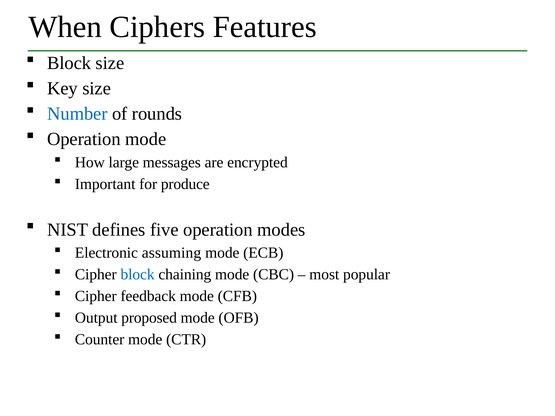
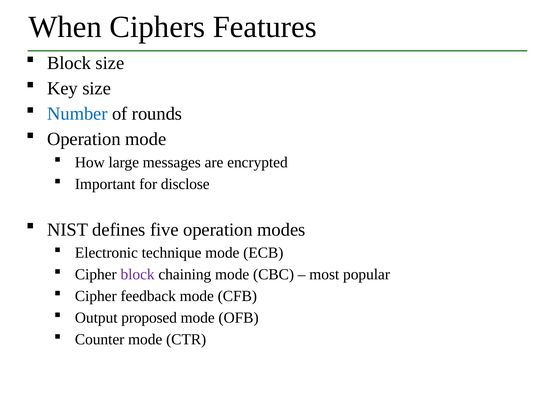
produce: produce -> disclose (185, 184)
assuming: assuming -> technique (172, 253)
block colour: blue -> purple (138, 275)
